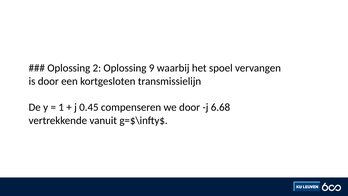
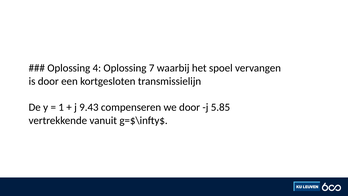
2: 2 -> 4 (97, 68)
9: 9 -> 7 (152, 68)
0.45: 0.45 -> 9.43 (89, 107)
6.68: 6.68 -> 5.85 (220, 107)
